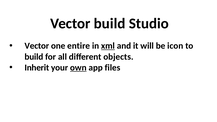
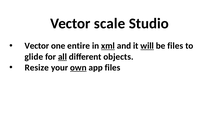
Vector build: build -> scale (110, 24)
will underline: none -> present (147, 46)
be icon: icon -> files (175, 46)
build: build -> glide (34, 57)
all underline: none -> present (62, 57)
Inherit: Inherit -> Resize (37, 68)
